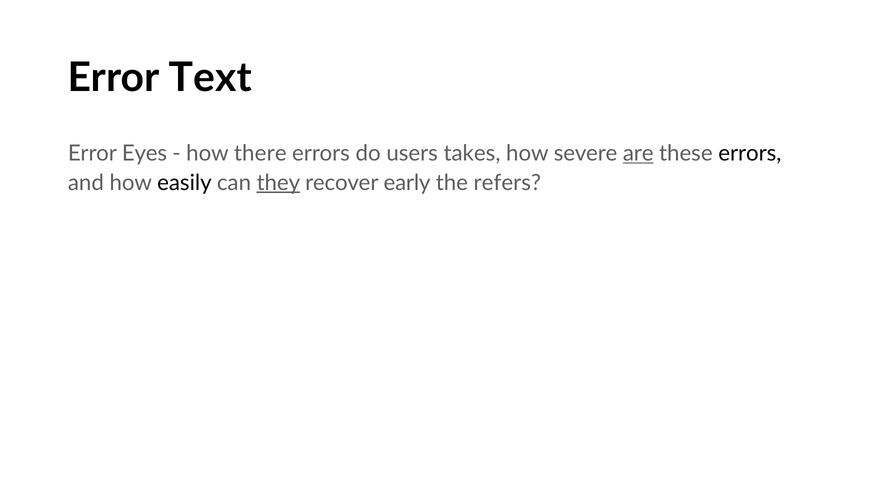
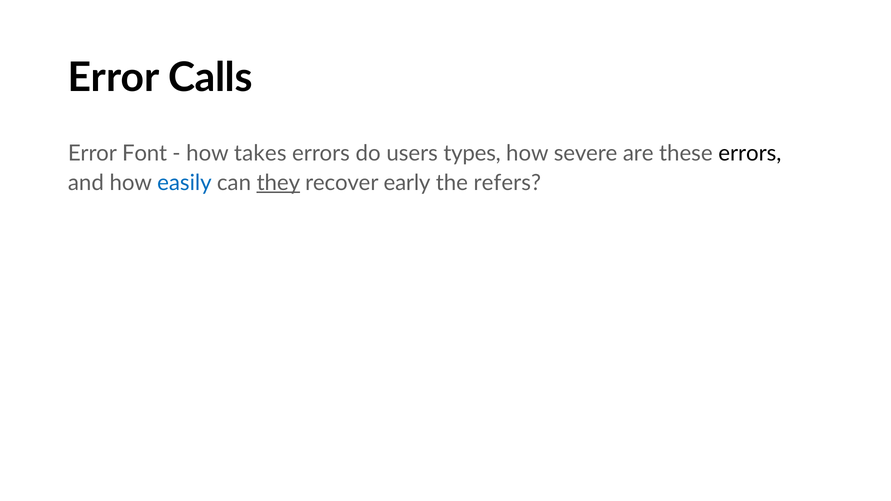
Text: Text -> Calls (210, 78)
Eyes: Eyes -> Font (145, 153)
there: there -> takes (260, 153)
takes: takes -> types (472, 153)
are underline: present -> none (638, 153)
easily colour: black -> blue (184, 183)
